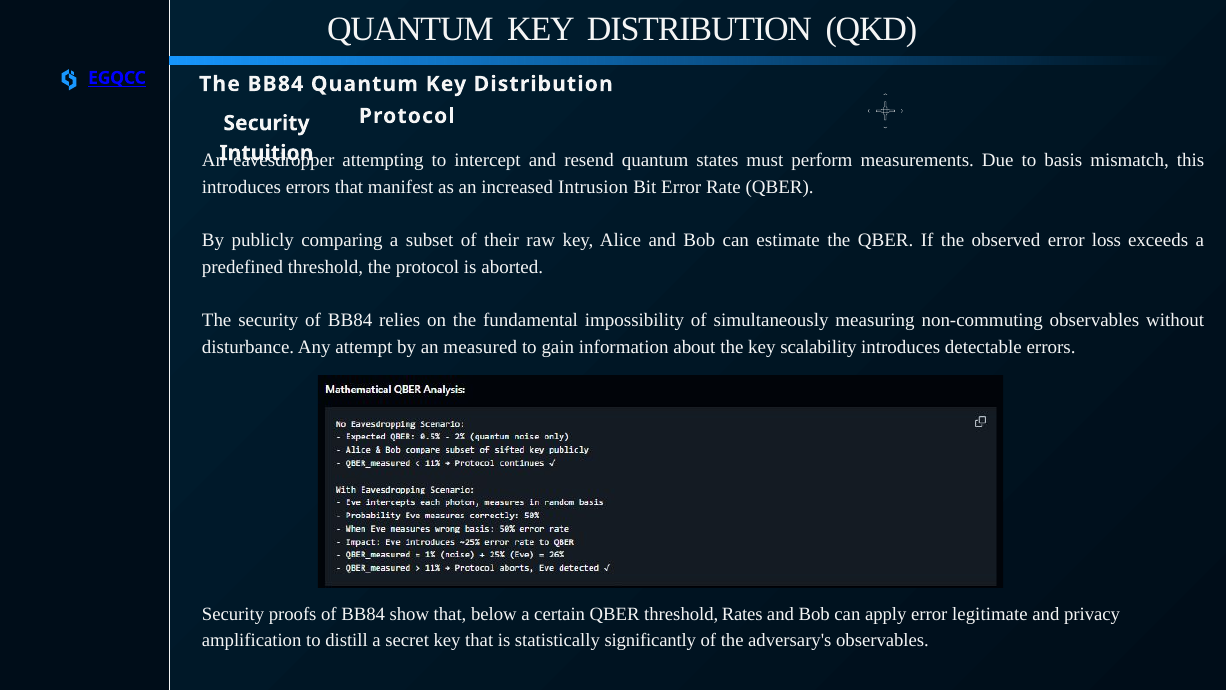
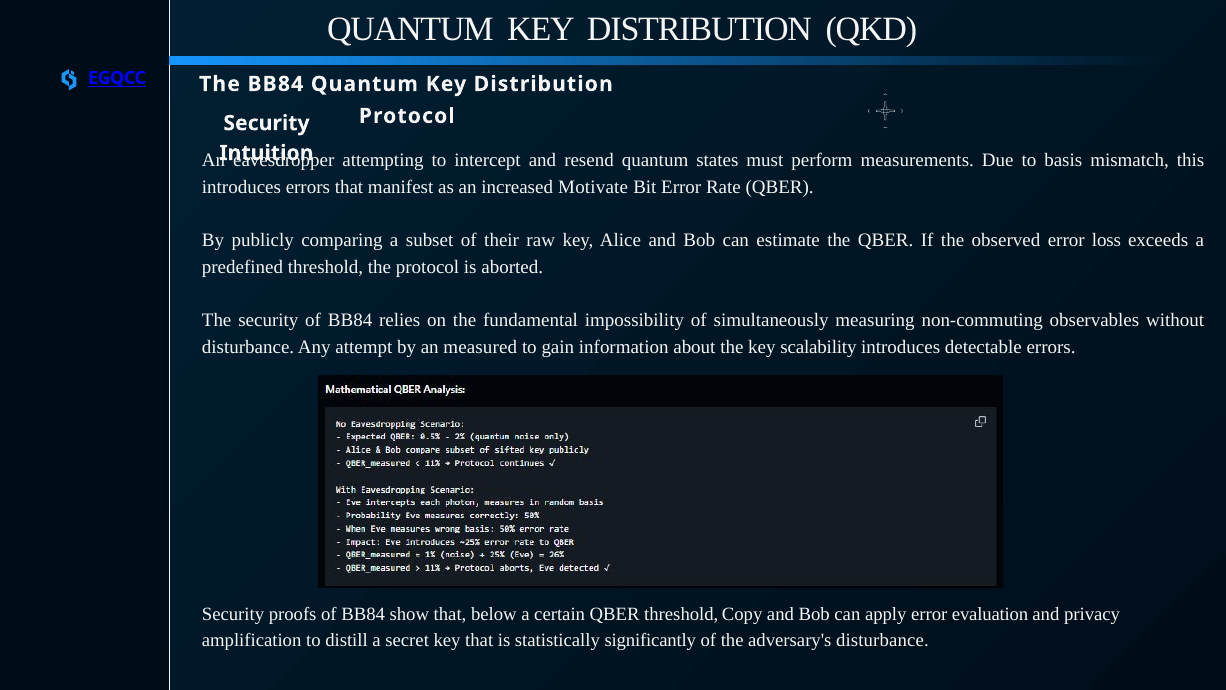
Intrusion: Intrusion -> Motivate (593, 187)
Rates: Rates -> Copy (742, 614)
legitimate: legitimate -> evaluation (990, 614)
adversary's observables: observables -> disturbance (882, 640)
